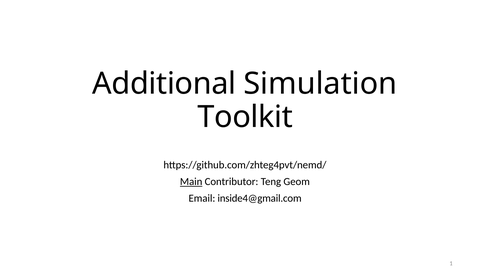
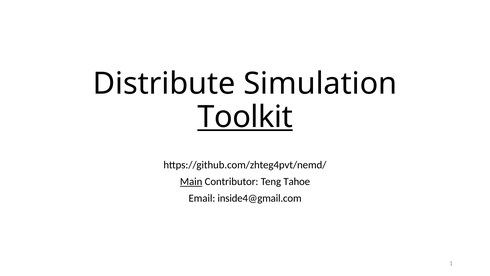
Additional: Additional -> Distribute (164, 84)
Toolkit underline: none -> present (245, 117)
Geom: Geom -> Tahoe (297, 181)
